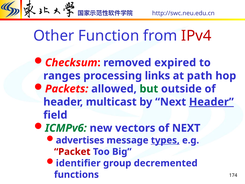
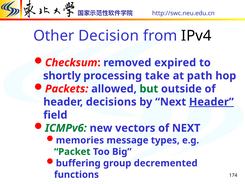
Function: Function -> Decision (109, 36)
IPv4 colour: red -> black (196, 36)
ranges: ranges -> shortly (62, 76)
links: links -> take (157, 76)
multicast: multicast -> decisions (111, 102)
advertises: advertises -> memories (80, 140)
types underline: present -> none (165, 140)
Packet colour: red -> green (72, 152)
identifier: identifier -> buffering (78, 163)
